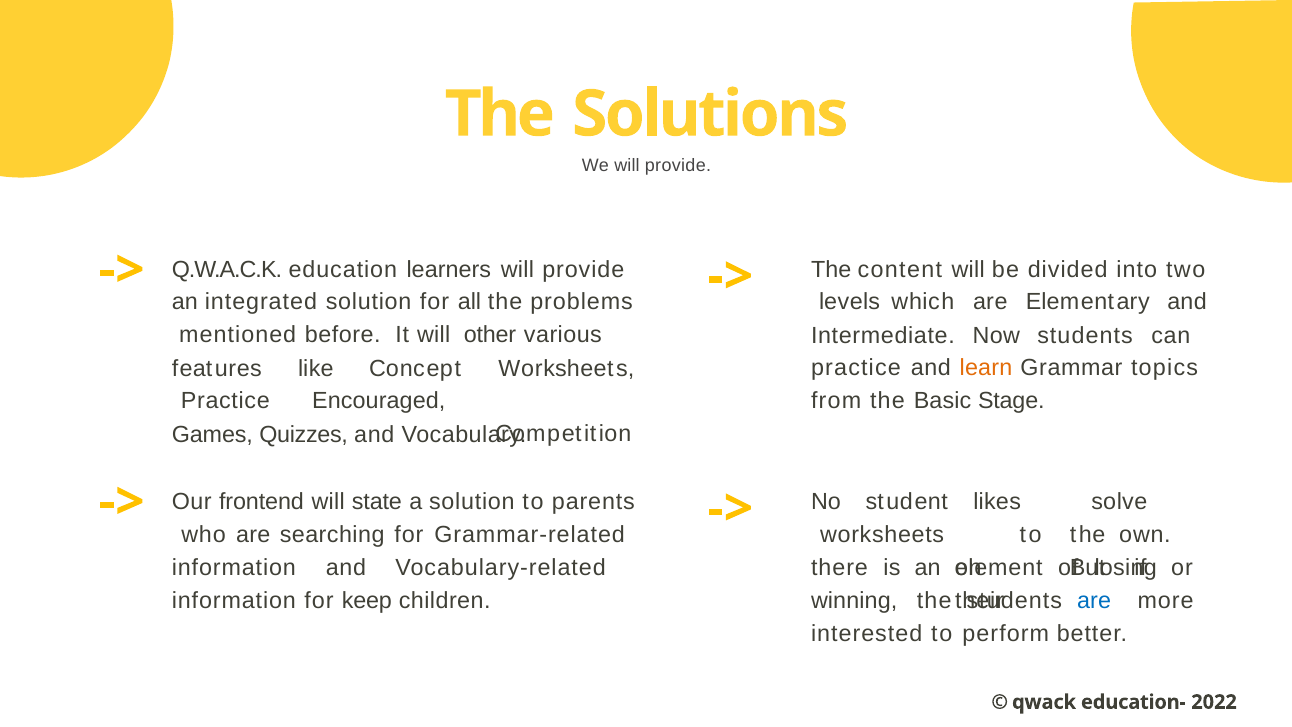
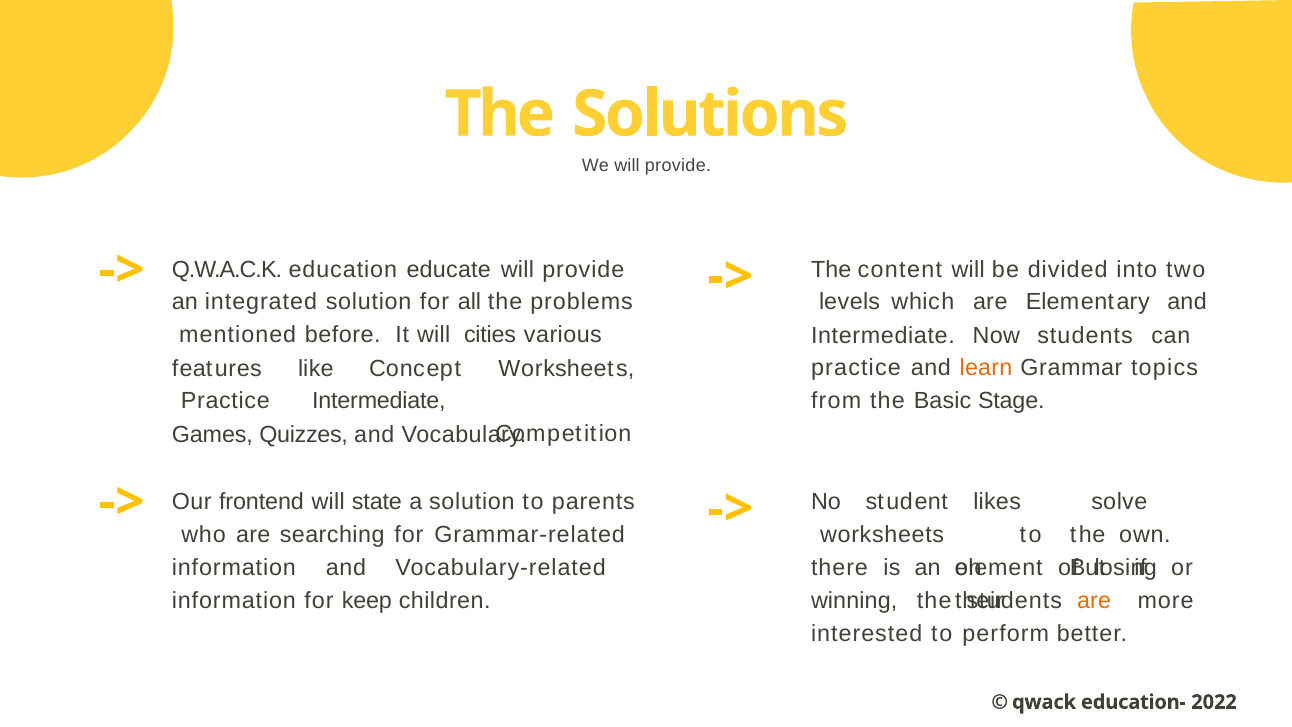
learners: learners -> educate (449, 269)
other: other -> cities (490, 335)
Practice Encouraged: Encouraged -> Intermediate (379, 401)
are colour: blue -> orange (1094, 601)
